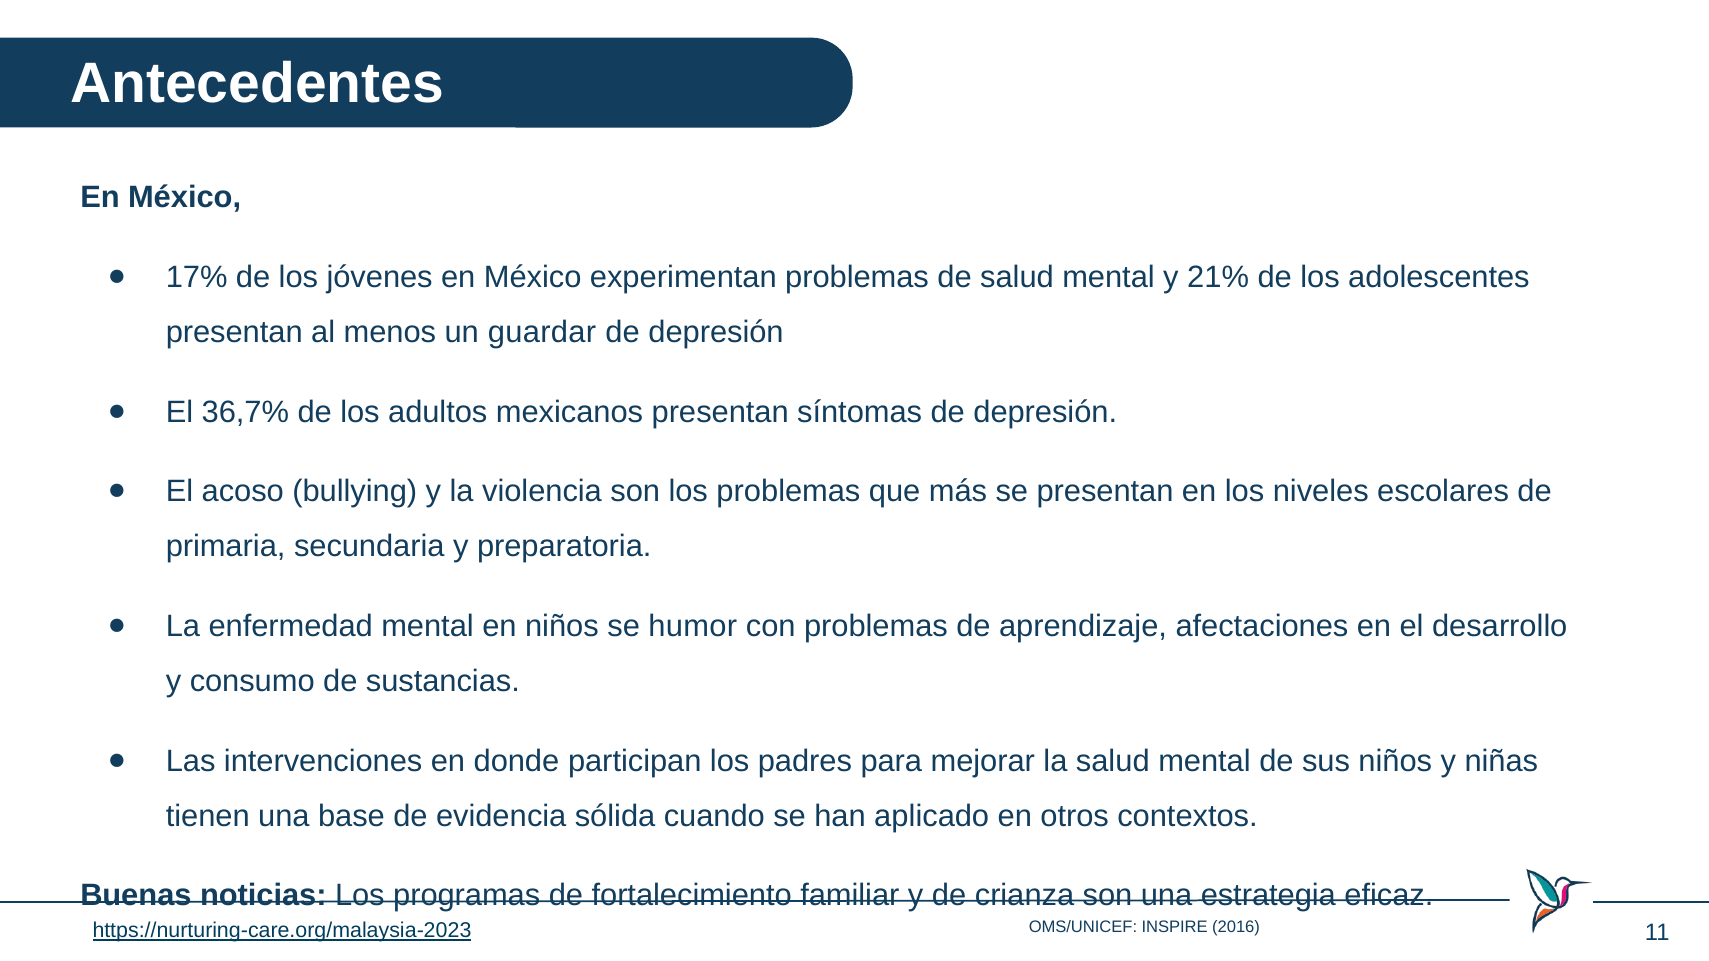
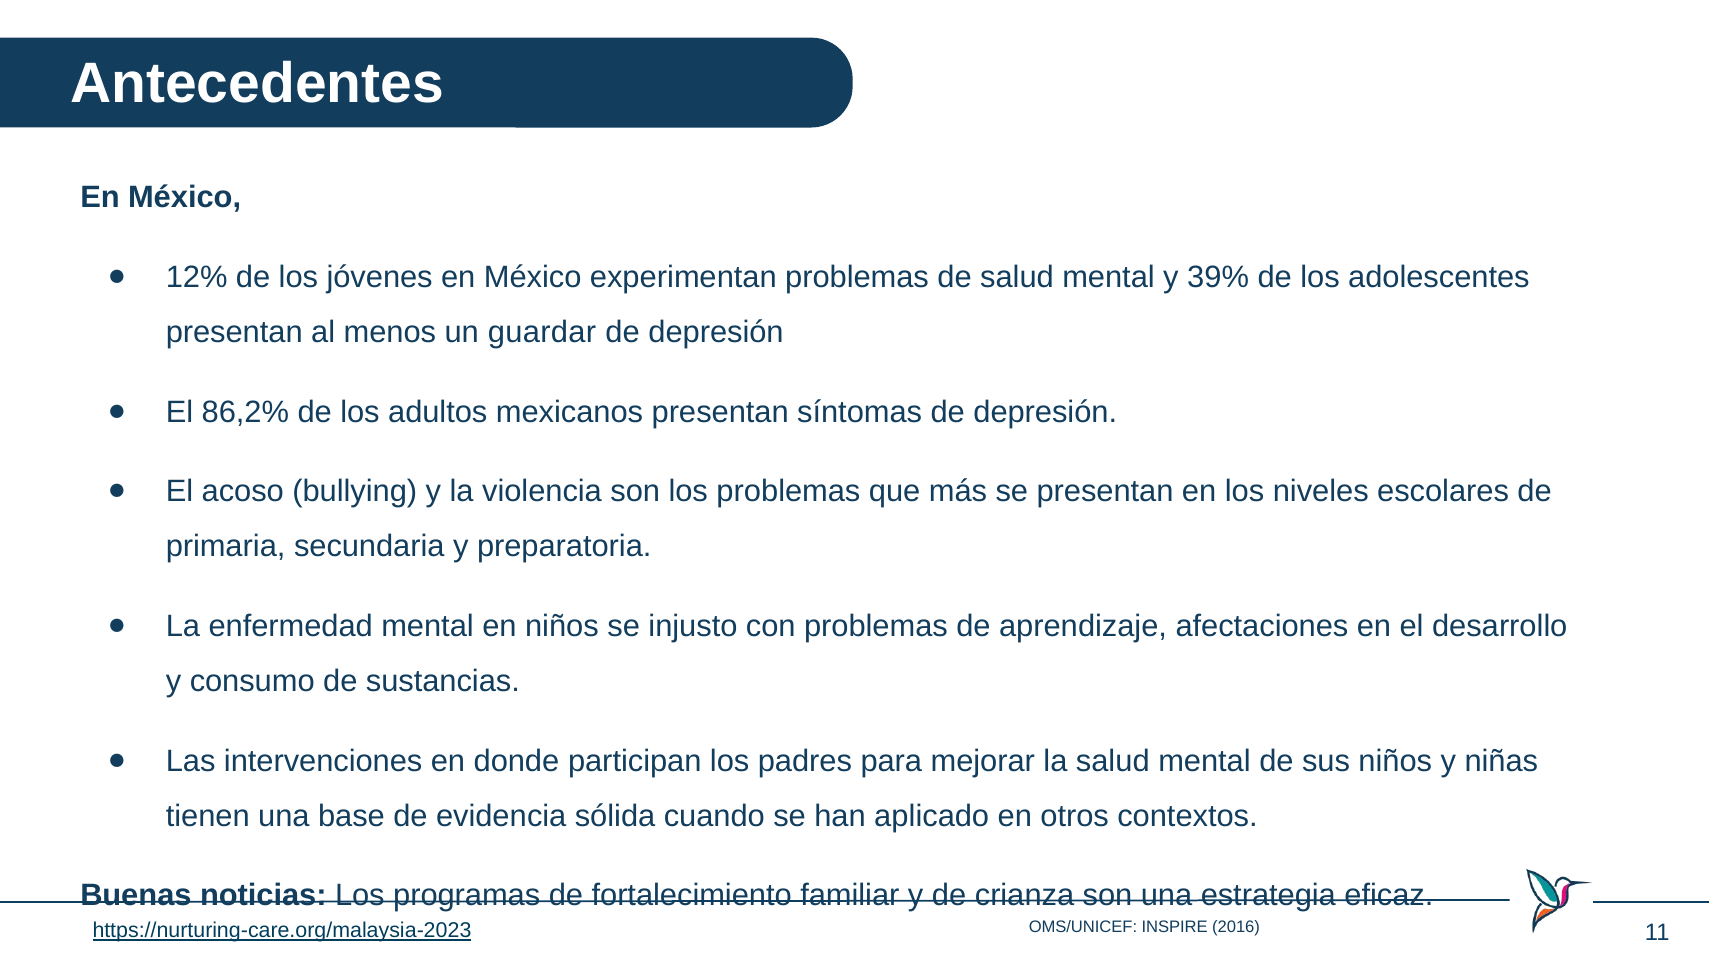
17%: 17% -> 12% (197, 277)
21%: 21% -> 39% (1218, 277)
36,7%: 36,7% -> 86,2% (245, 412)
humor: humor -> injusto (693, 626)
